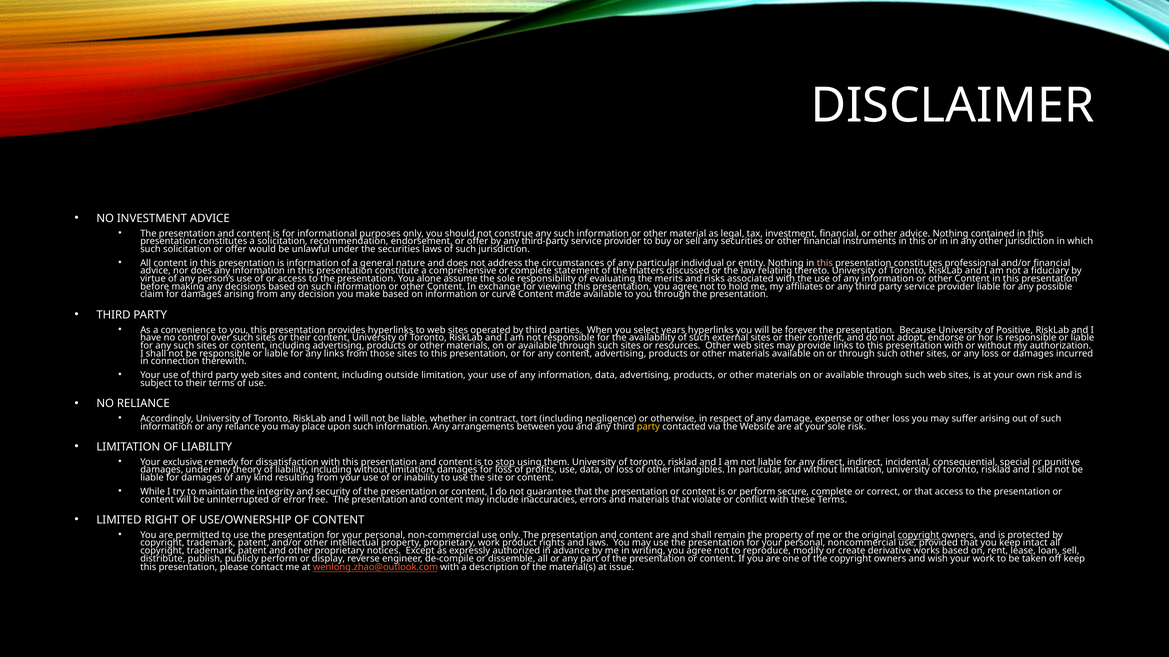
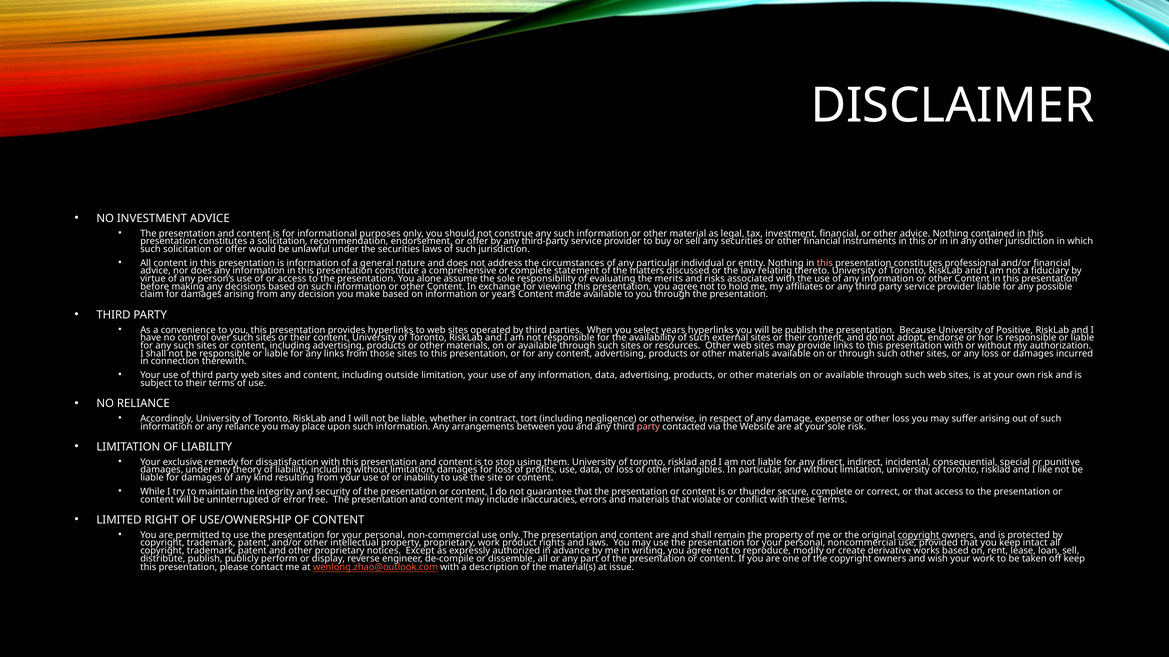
or curve: curve -> years (504, 295)
be forever: forever -> publish (801, 330)
party colour: yellow -> pink (648, 427)
stop underline: present -> none (505, 462)
slid: slid -> like (1045, 470)
or perform: perform -> thunder (757, 492)
